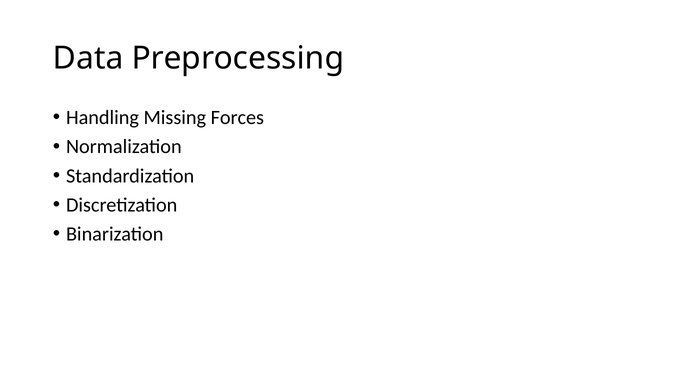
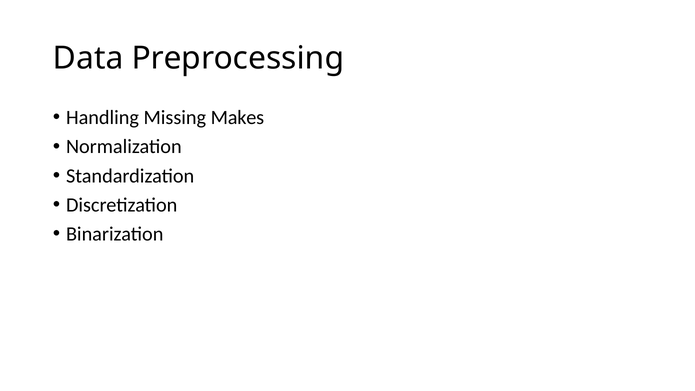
Forces: Forces -> Makes (237, 118)
